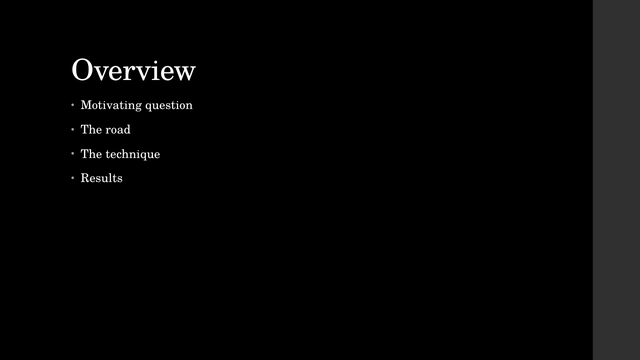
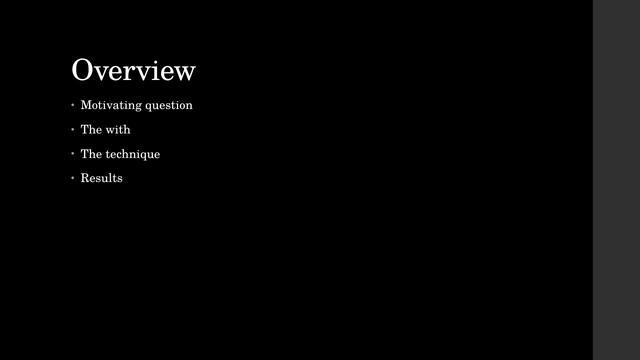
road: road -> with (118, 130)
